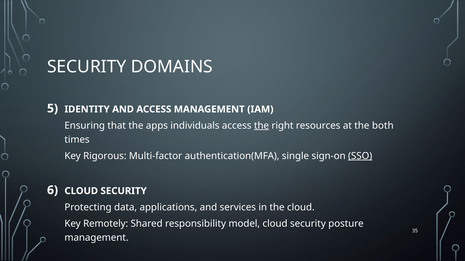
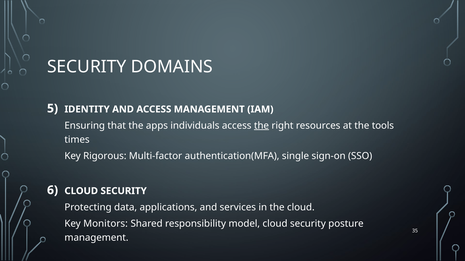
both: both -> tools (383, 126)
SSO underline: present -> none (360, 156)
Remotely: Remotely -> Monitors (106, 224)
